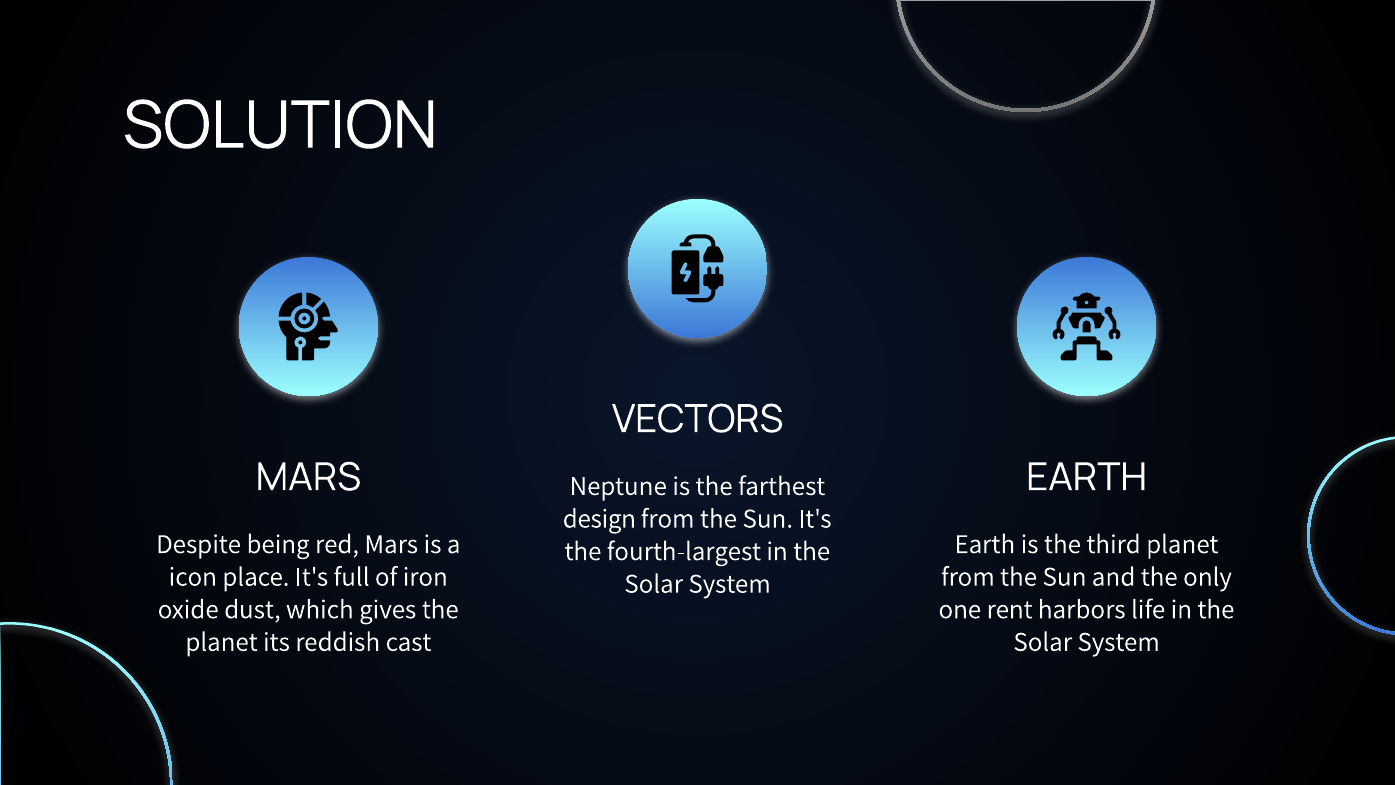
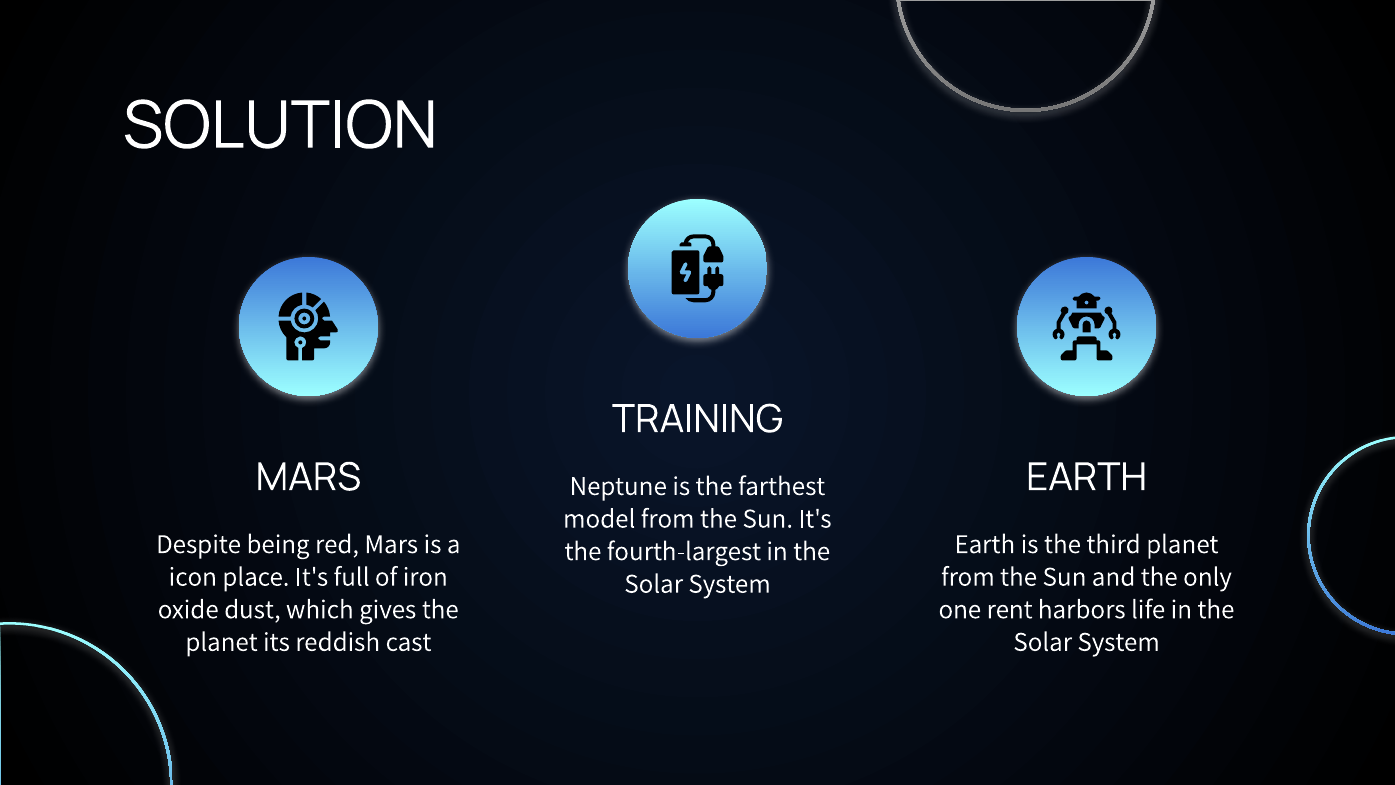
VECTORS: VECTORS -> TRAINING (698, 419)
design: design -> model (599, 518)
